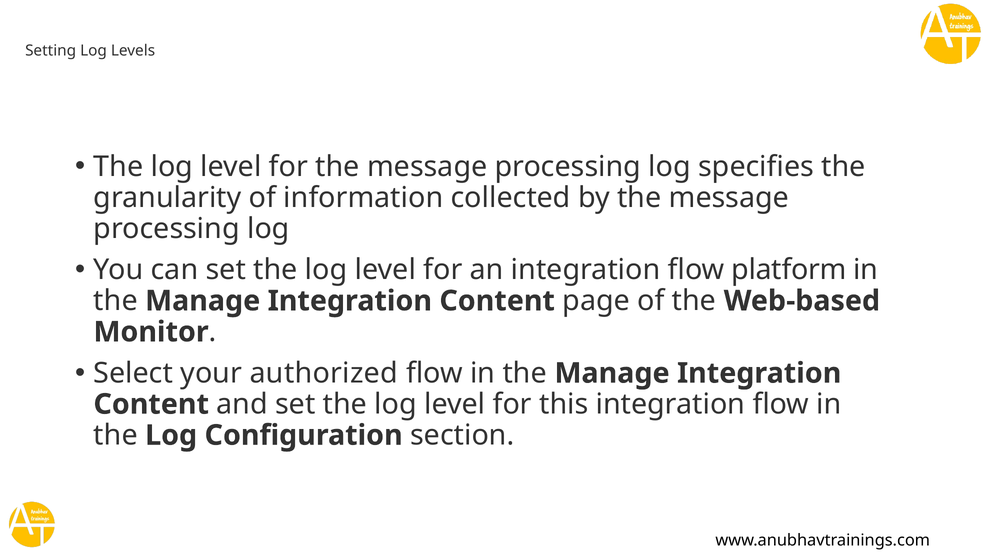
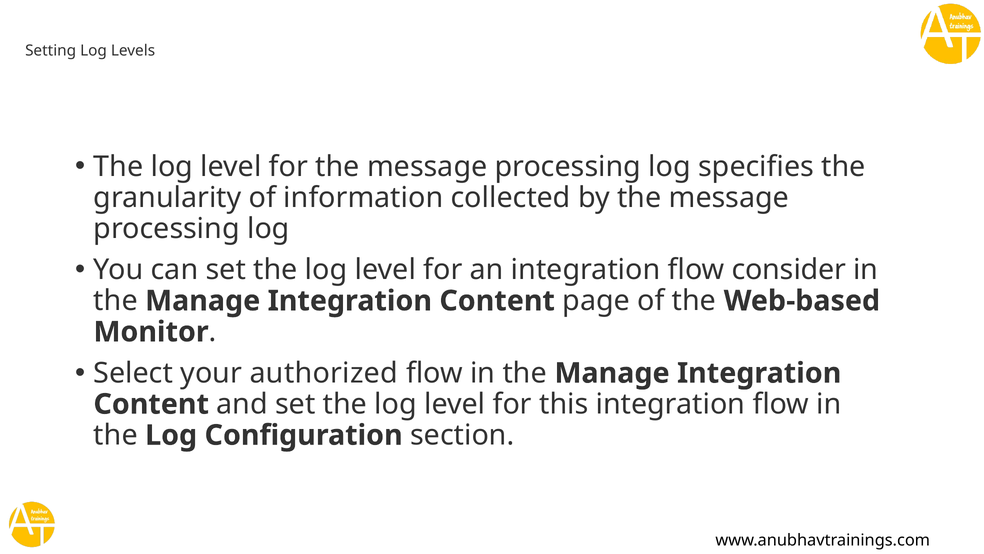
platform: platform -> consider (789, 270)
